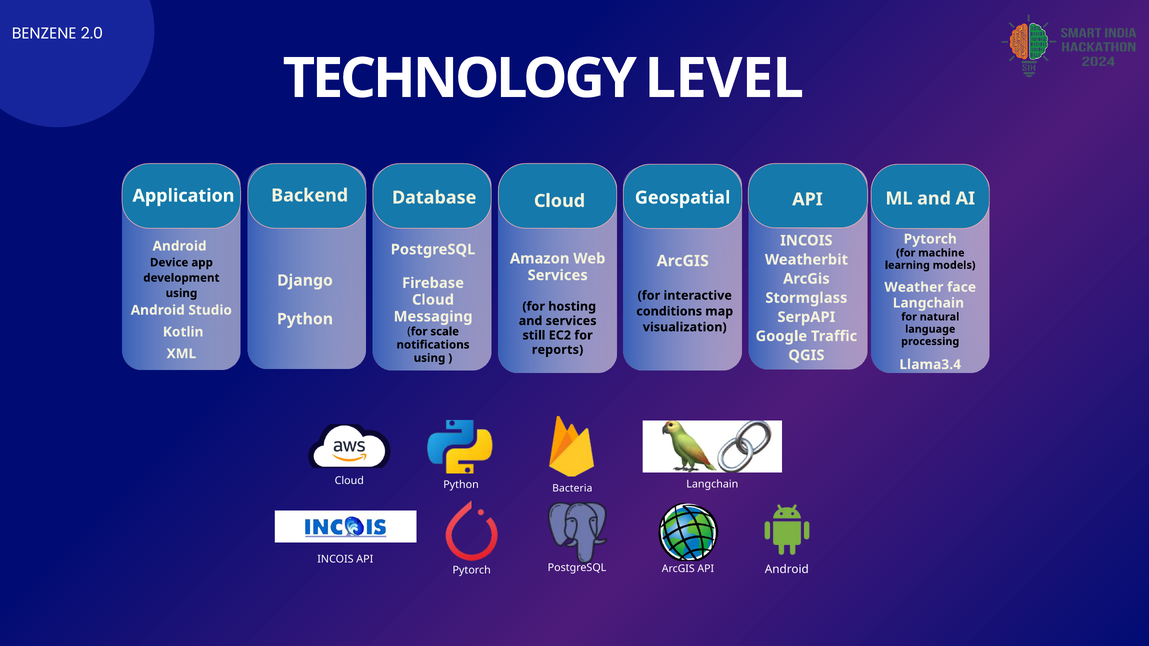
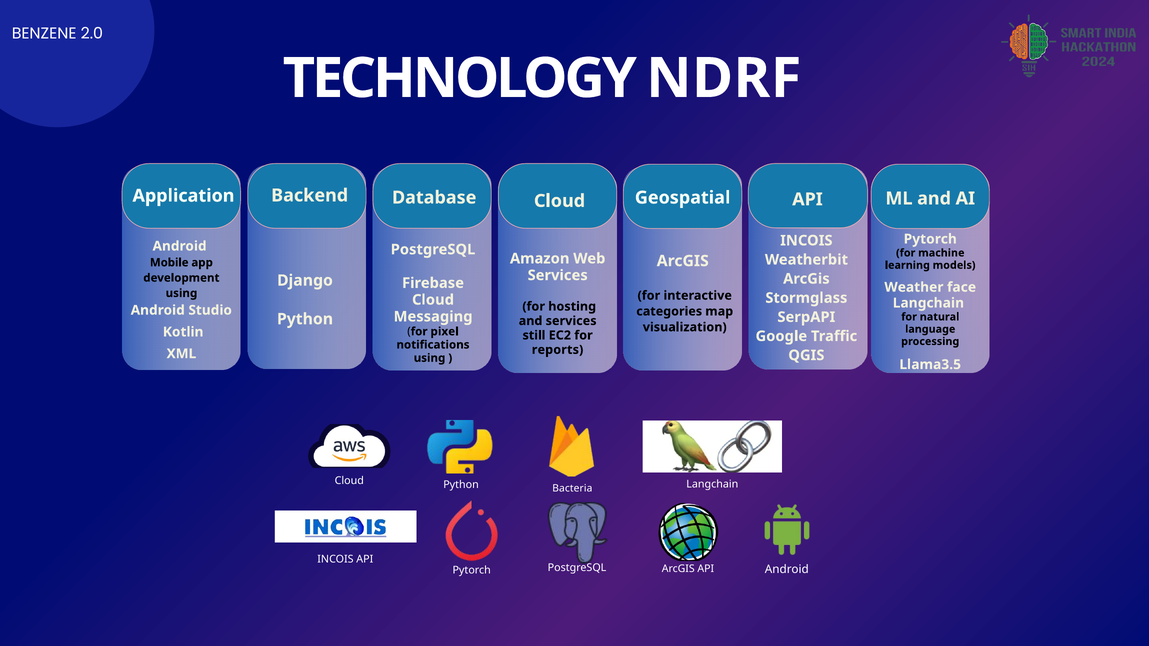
LEVEL: LEVEL -> NDRF (724, 79)
Device: Device -> Mobile (169, 263)
conditions: conditions -> categories (669, 311)
scale: scale -> pixel (445, 332)
Llama3.4: Llama3.4 -> Llama3.5 (930, 365)
